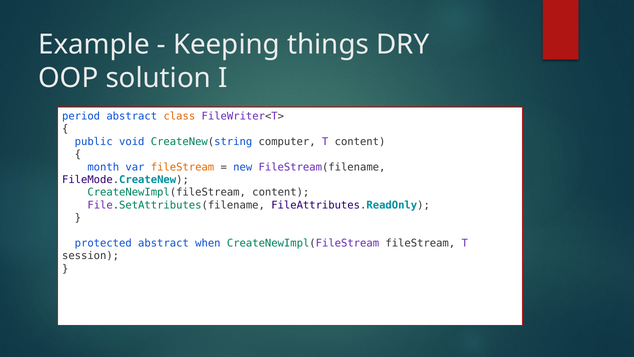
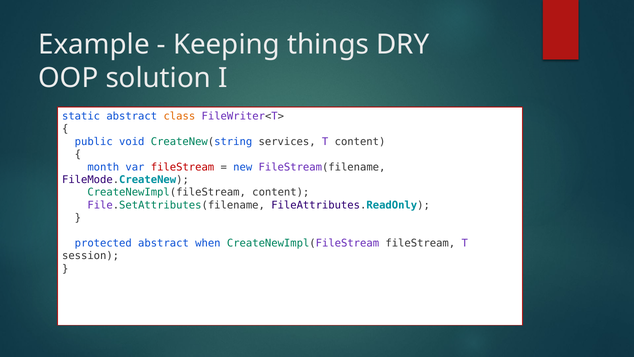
period: period -> static (81, 116)
computer: computer -> services (287, 142)
fileStream colour: orange -> red (183, 167)
